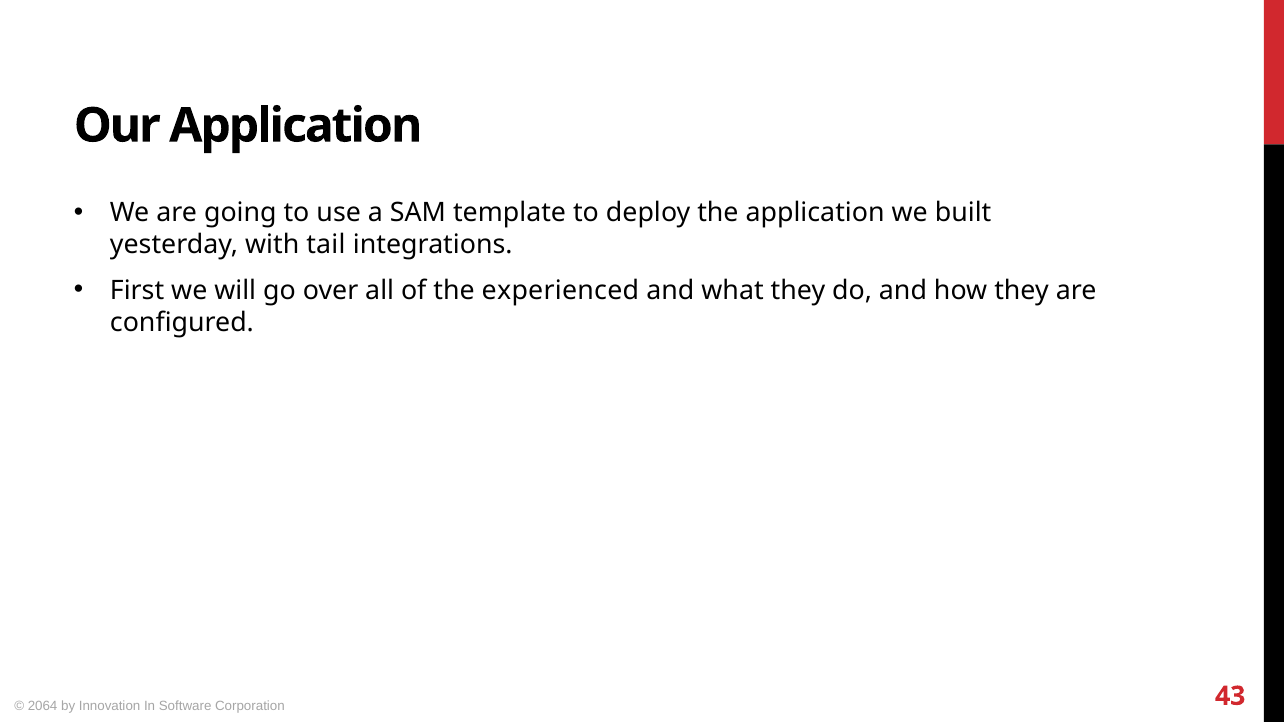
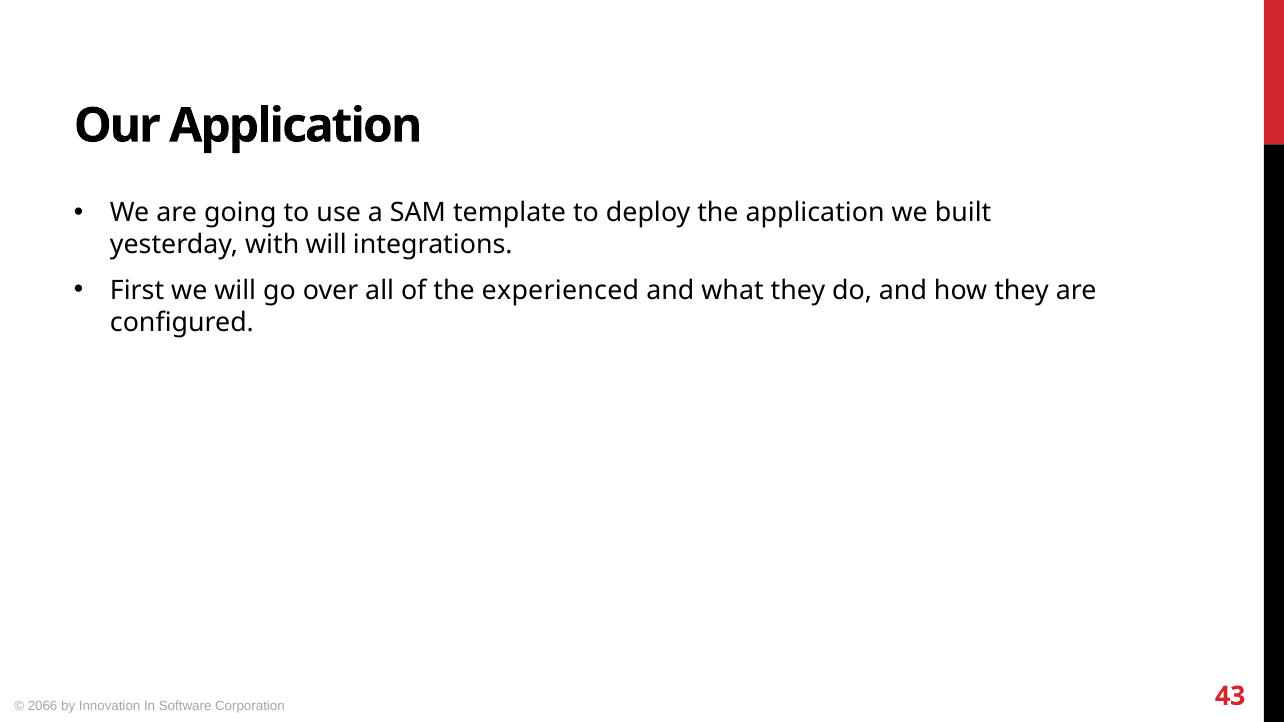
with tail: tail -> will (326, 245)
2064: 2064 -> 2066 (43, 706)
